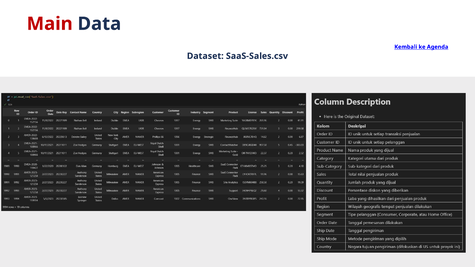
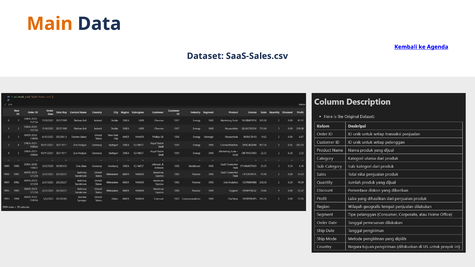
Main colour: red -> orange (50, 24)
